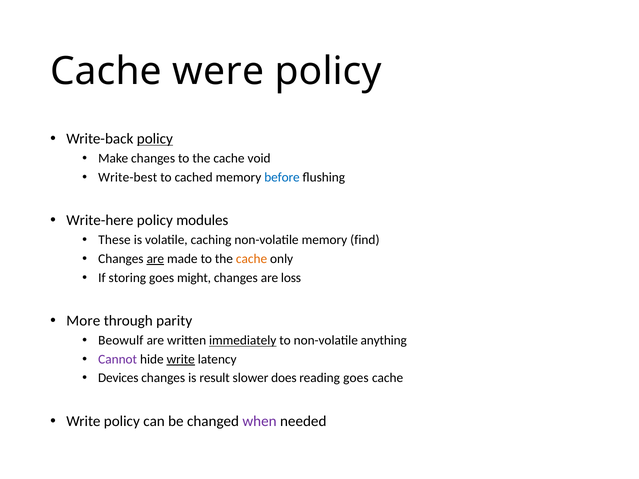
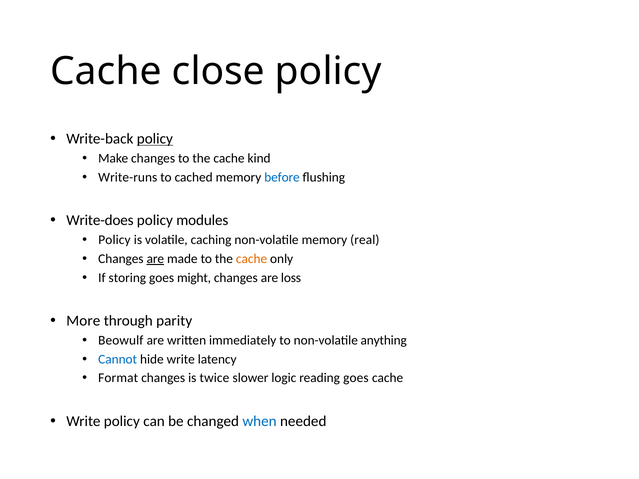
were: were -> close (218, 72)
void: void -> kind (259, 159)
Write-best: Write-best -> Write-runs (128, 177)
Write-here: Write-here -> Write-does (100, 220)
These: These -> Policy (114, 240)
find: find -> real (365, 240)
immediately underline: present -> none (243, 341)
Cannot colour: purple -> blue (118, 359)
write underline: present -> none (181, 359)
Devices: Devices -> Format (118, 378)
result: result -> twice (214, 378)
does: does -> logic (284, 378)
when colour: purple -> blue (260, 421)
